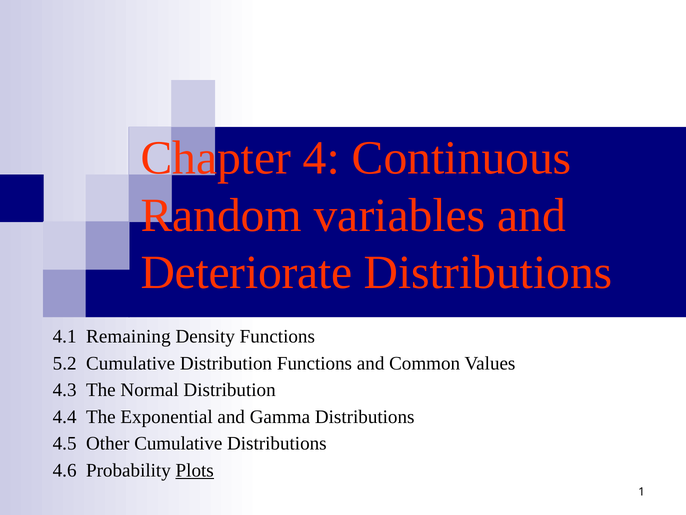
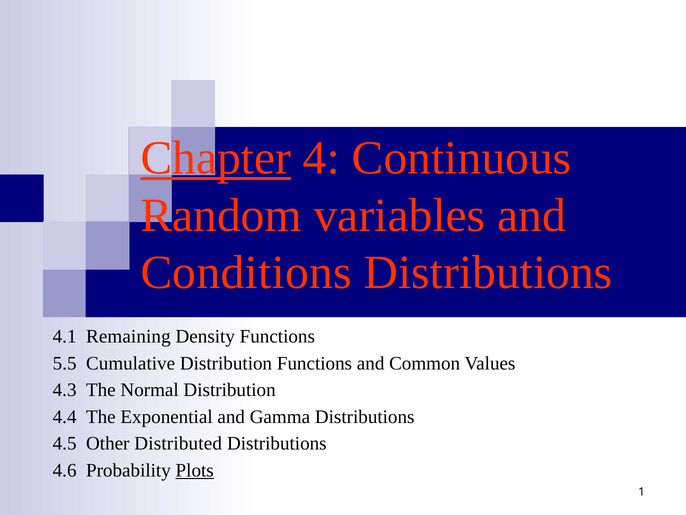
Chapter underline: none -> present (216, 158)
Deteriorate: Deteriorate -> Conditions (246, 272)
5.2: 5.2 -> 5.5 (65, 363)
Other Cumulative: Cumulative -> Distributed (178, 443)
